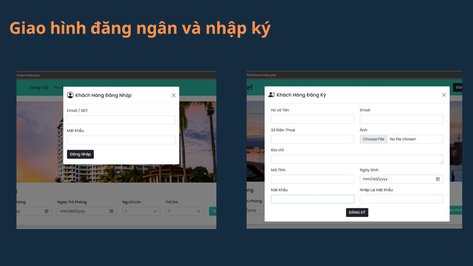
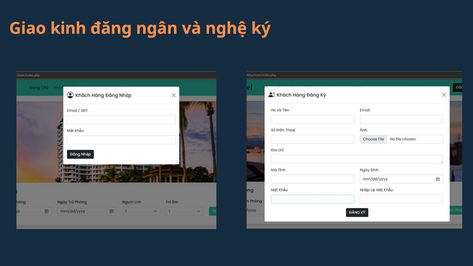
hình: hình -> kinh (68, 28)
nhập: nhập -> nghệ (226, 28)
